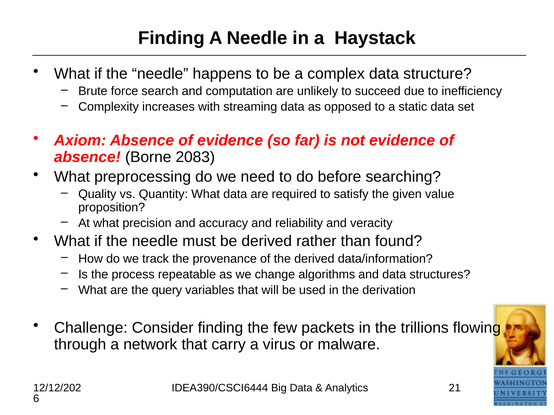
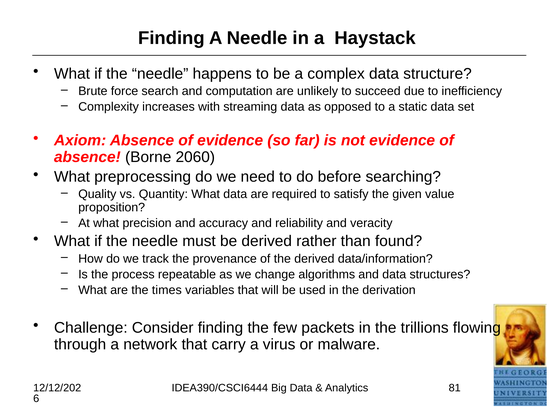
2083: 2083 -> 2060 (195, 157)
query: query -> times (167, 290)
21: 21 -> 81 (455, 389)
